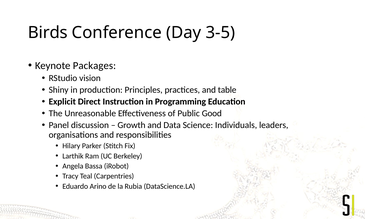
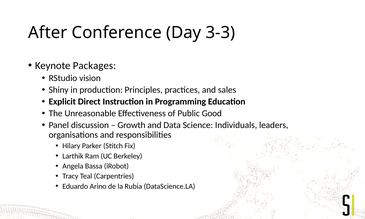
Birds: Birds -> After (48, 33)
3-5: 3-5 -> 3-3 (220, 33)
table: table -> sales (227, 90)
